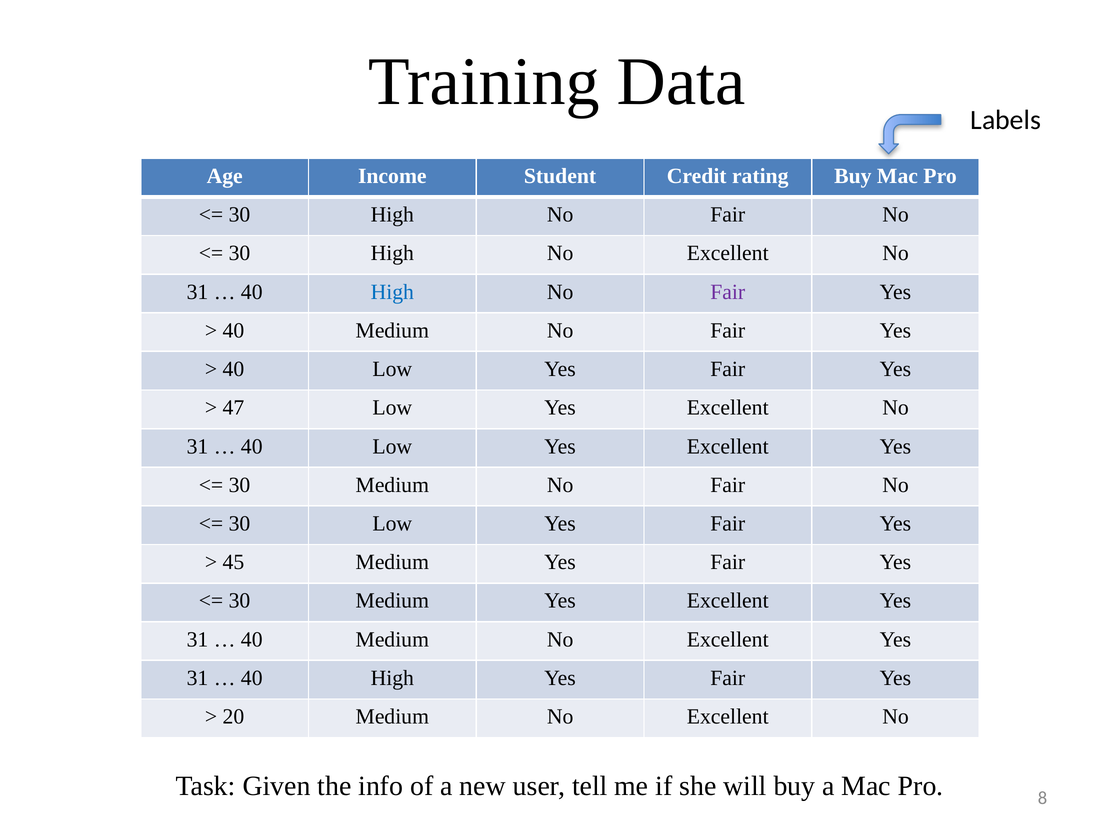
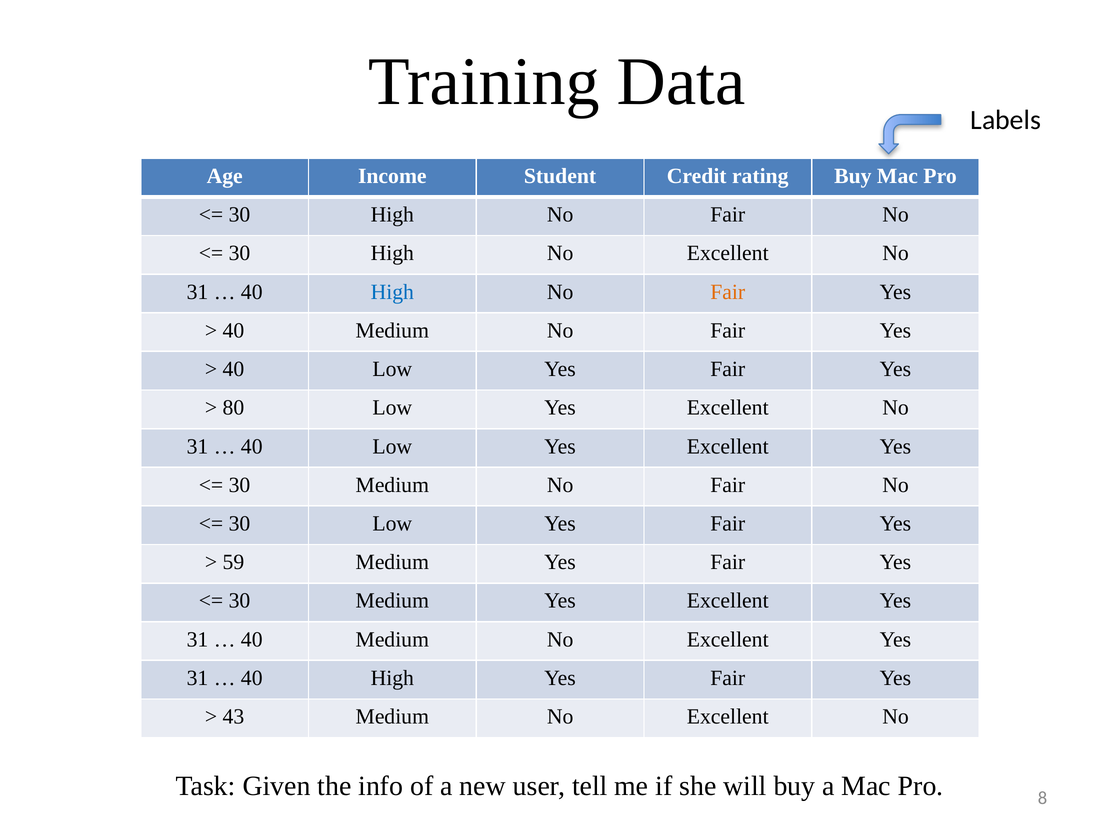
Fair colour: purple -> orange (728, 292)
47: 47 -> 80 (233, 407)
45: 45 -> 59 (233, 562)
20: 20 -> 43 (233, 716)
